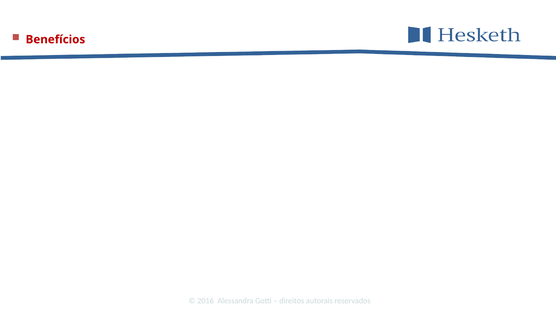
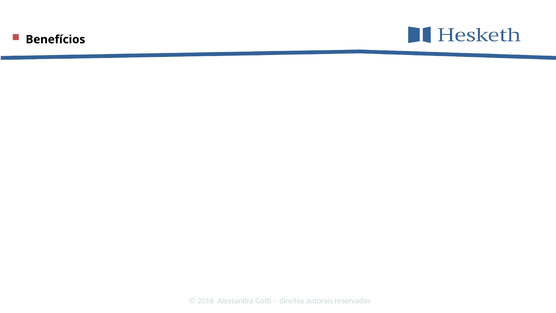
Benefícios colour: red -> black (55, 39)
